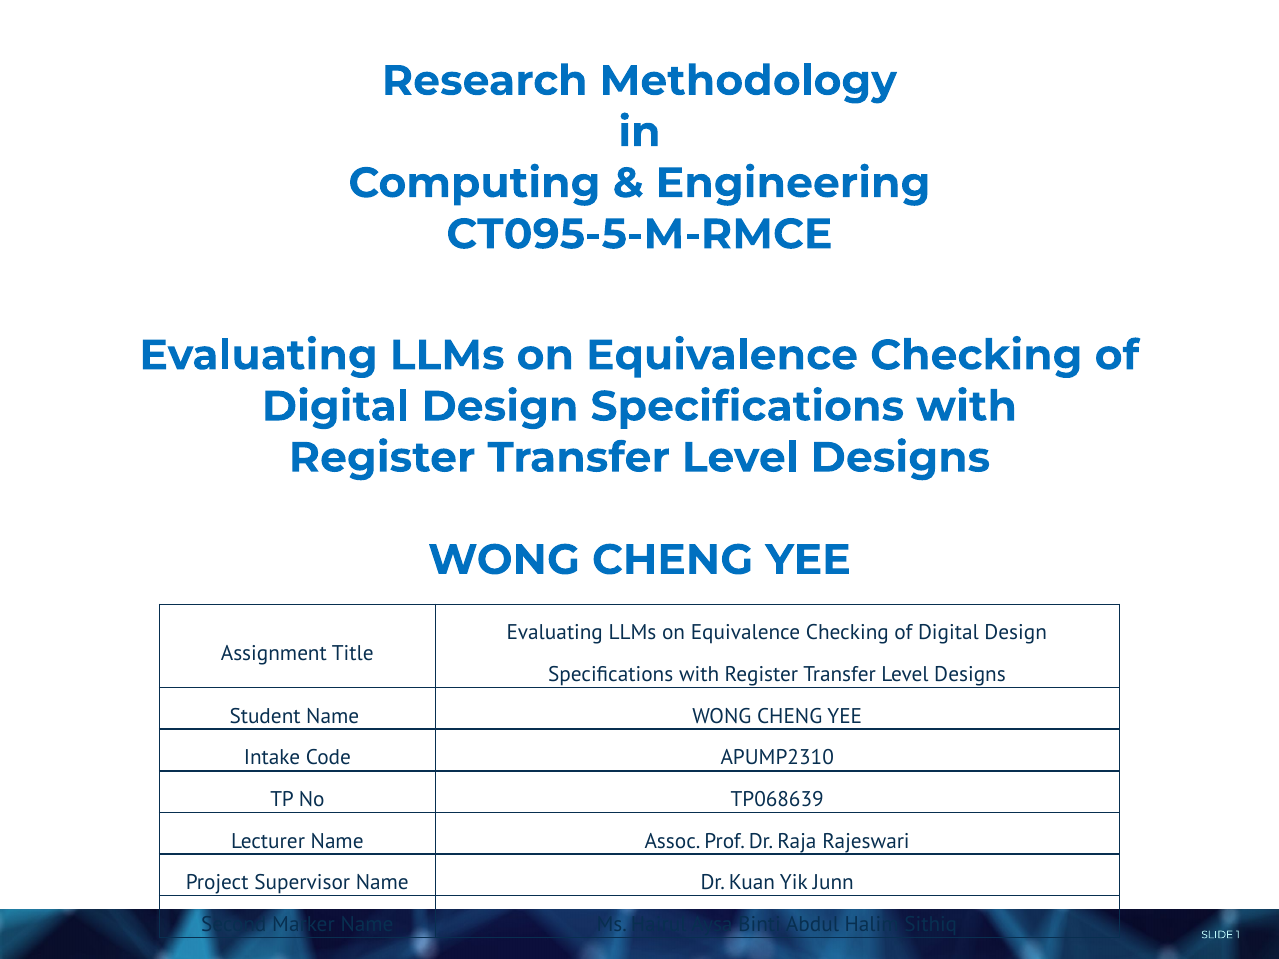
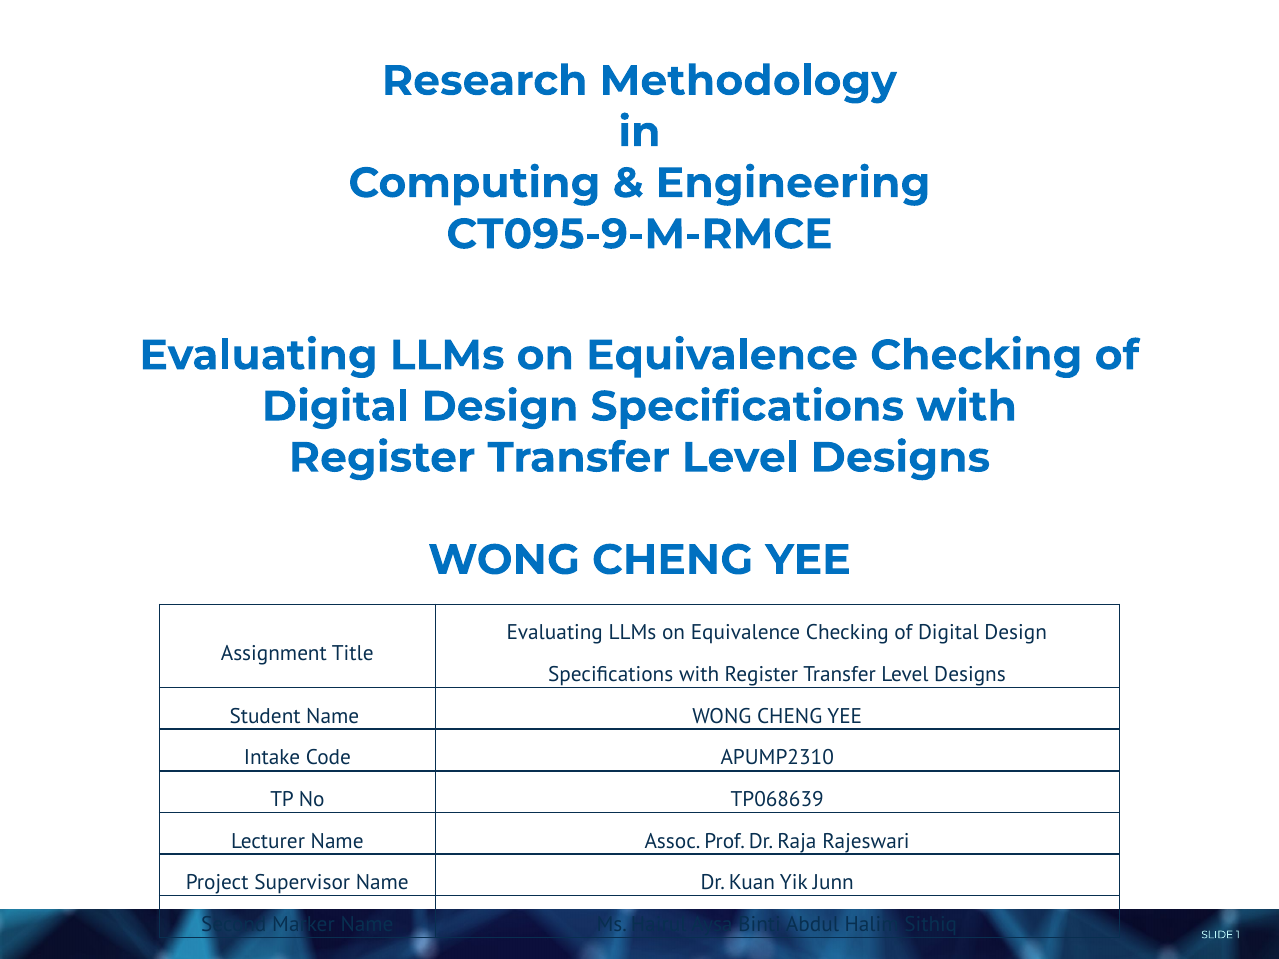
CT095-5-M-RMCE: CT095-5-M-RMCE -> CT095-9-M-RMCE (639, 234)
